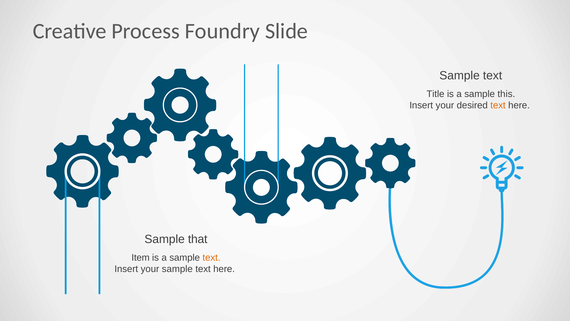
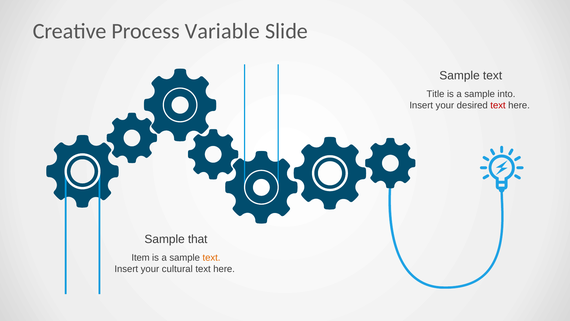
Foundry: Foundry -> Variable (222, 31)
this: this -> into (506, 94)
text colour: orange -> red (498, 105)
your sample: sample -> cultural (177, 269)
